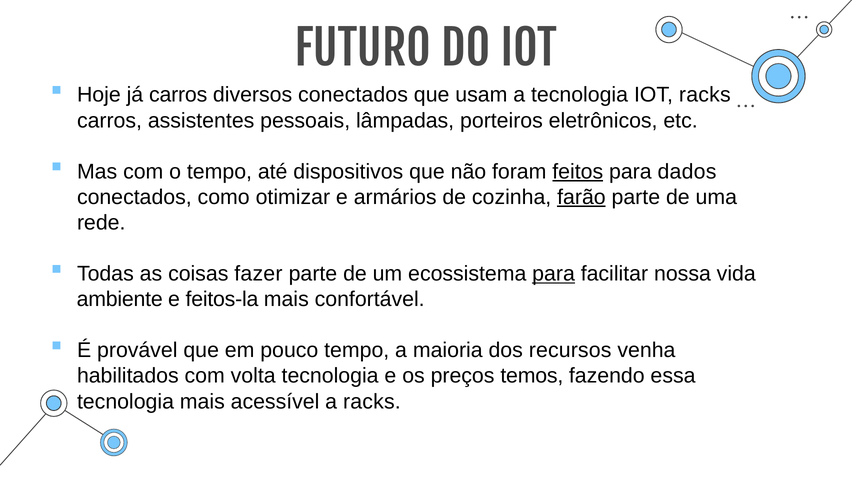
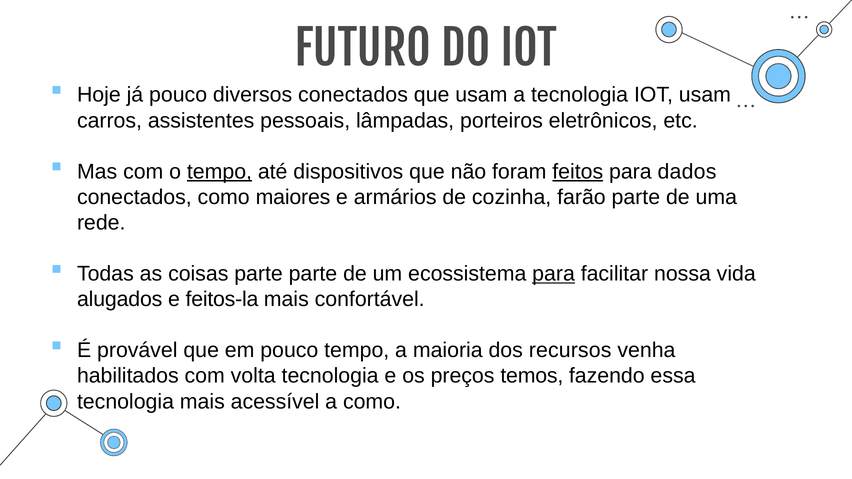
já carros: carros -> pouco (178, 95)
IOT racks: racks -> usam (705, 95)
tempo underline: none -> present (219, 172)
otimizar: otimizar -> maiores (293, 197)
farão underline: present -> none (581, 197)
coisas fazer: fazer -> parte (259, 274)
ambiente: ambiente -> alugados (120, 299)
a racks: racks -> como (372, 402)
